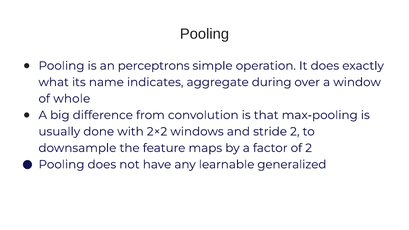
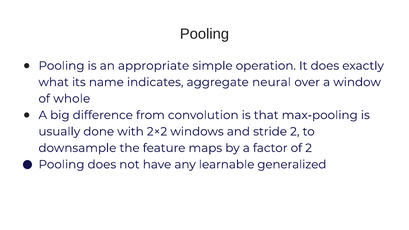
perceptrons: perceptrons -> appropriate (154, 66)
during: during -> neural (272, 82)
